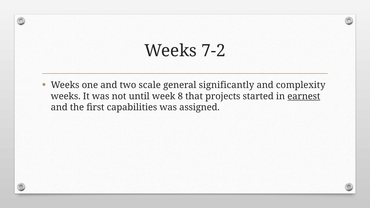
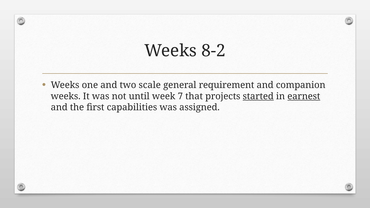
7-2: 7-2 -> 8-2 (213, 51)
significantly: significantly -> requirement (227, 85)
complexity: complexity -> companion (301, 85)
8: 8 -> 7 (180, 96)
started underline: none -> present (258, 96)
